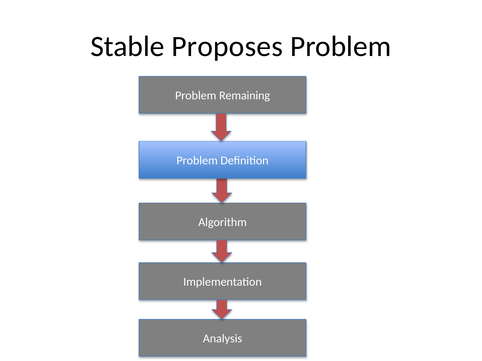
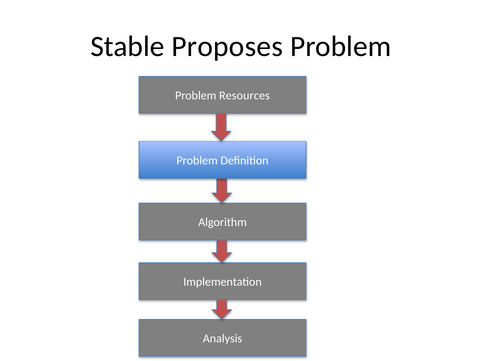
Remaining: Remaining -> Resources (244, 96)
